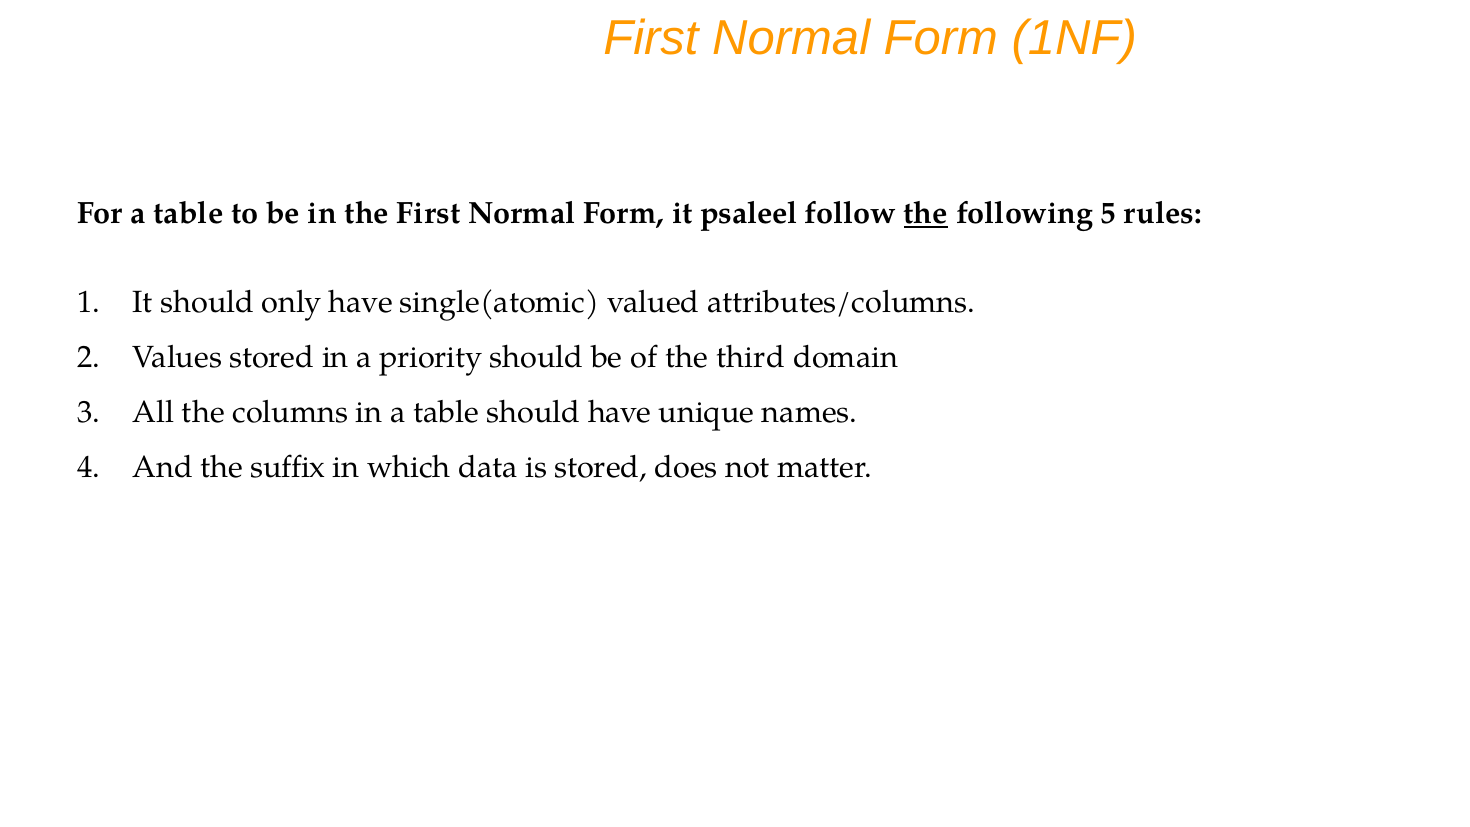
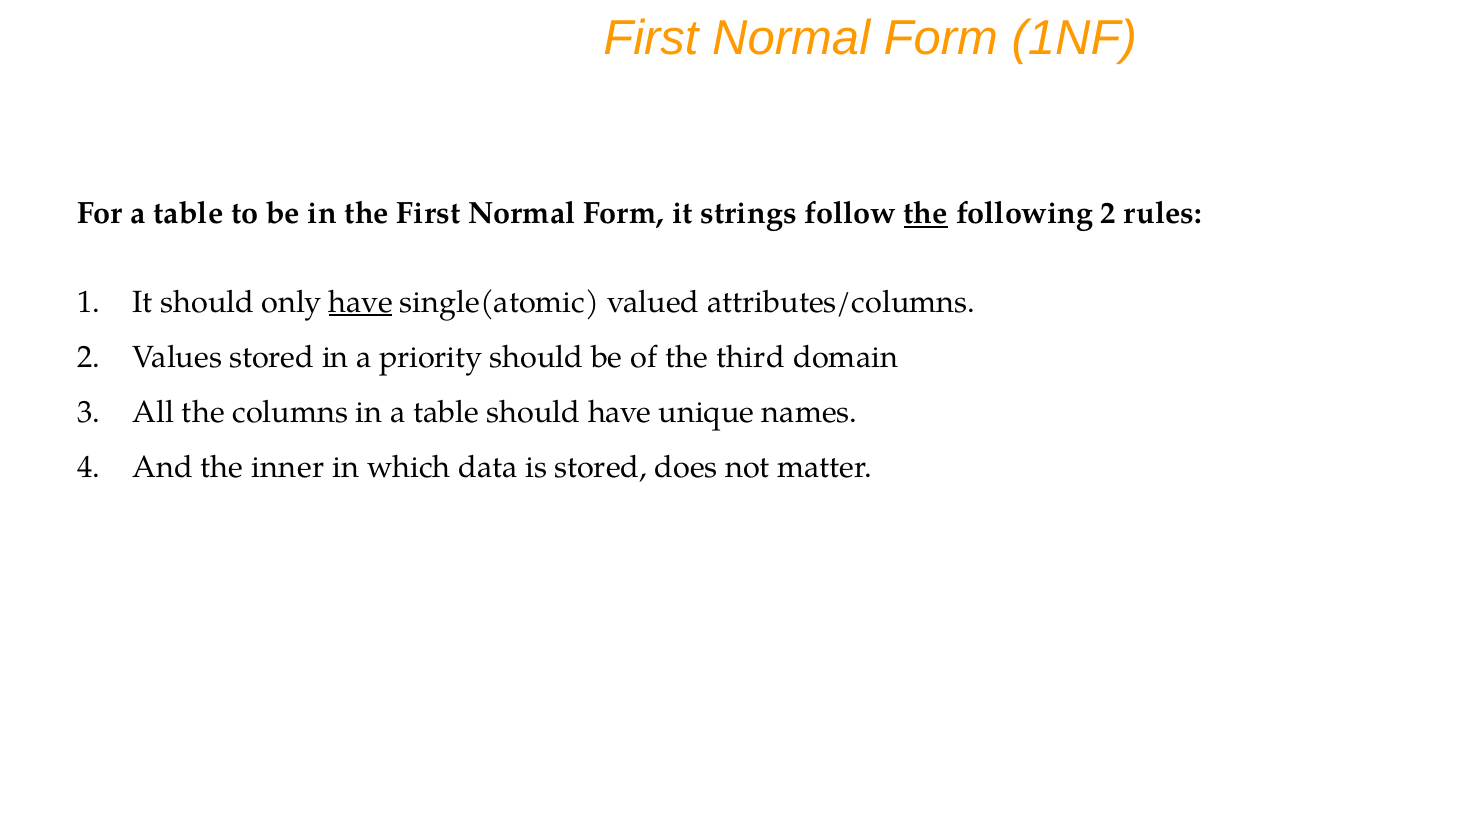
psaleel: psaleel -> strings (749, 214)
following 5: 5 -> 2 (1109, 214)
have underline: none -> present (361, 302)
suffix: suffix -> inner (288, 467)
